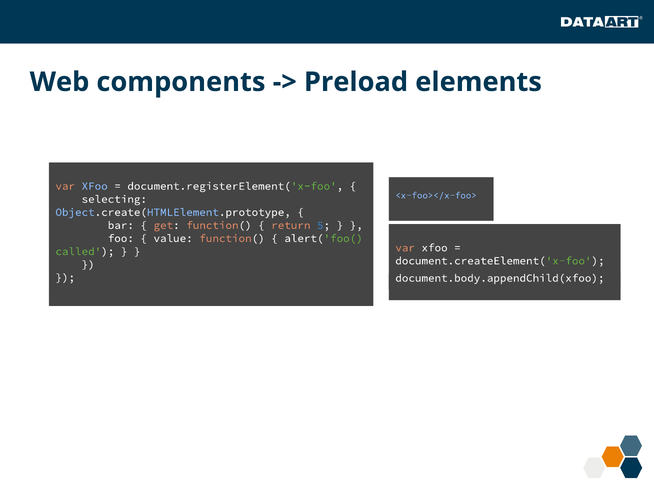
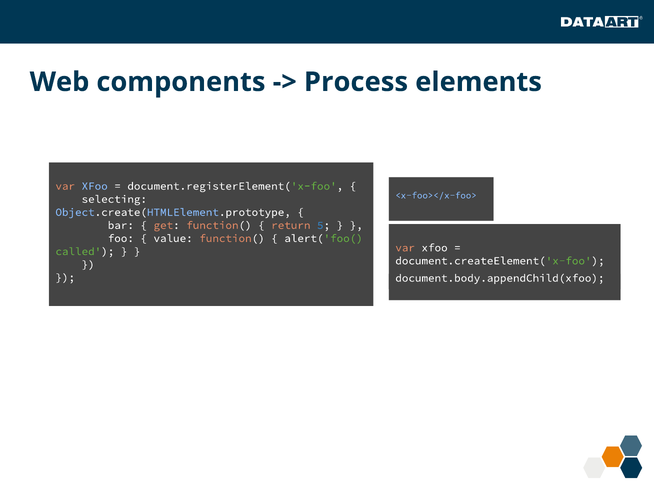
Preload: Preload -> Process (356, 82)
